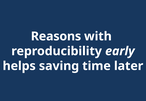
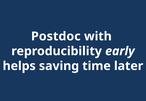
Reasons: Reasons -> Postdoc (56, 36)
